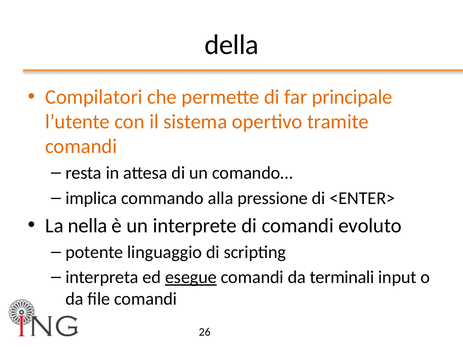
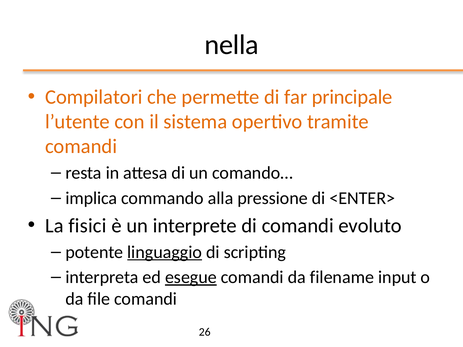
della: della -> nella (232, 45)
nella: nella -> fisici (87, 226)
linguaggio underline: none -> present (165, 252)
terminali: terminali -> filename (342, 277)
